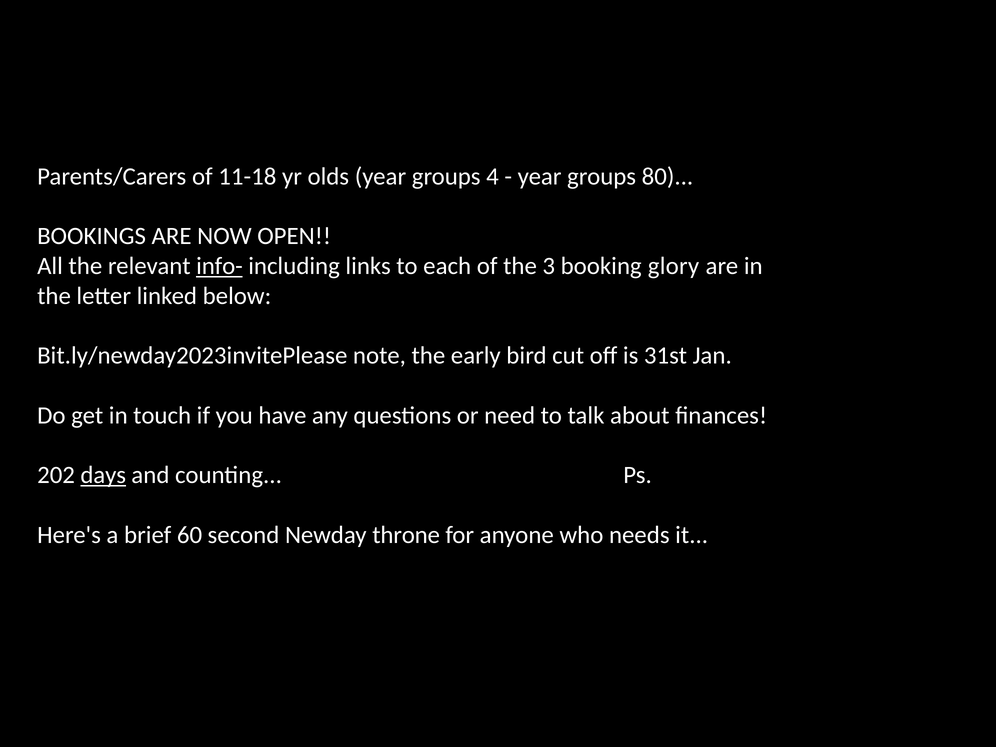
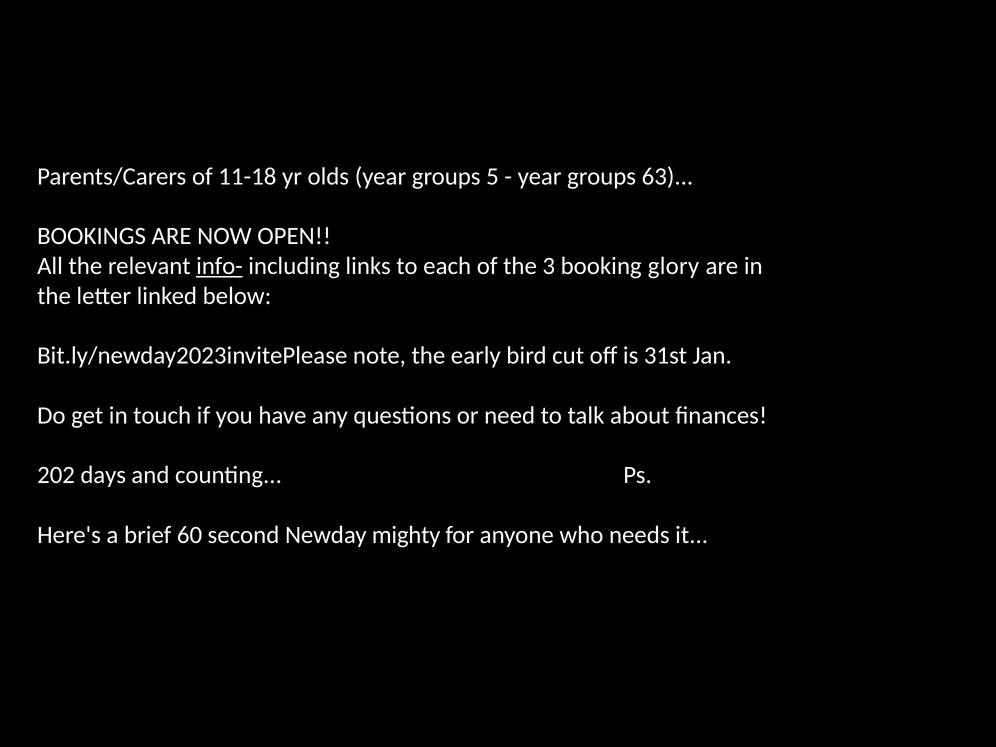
4: 4 -> 5 (493, 176)
80: 80 -> 63 (667, 176)
days underline: present -> none (103, 475)
throne: throne -> mighty (406, 535)
